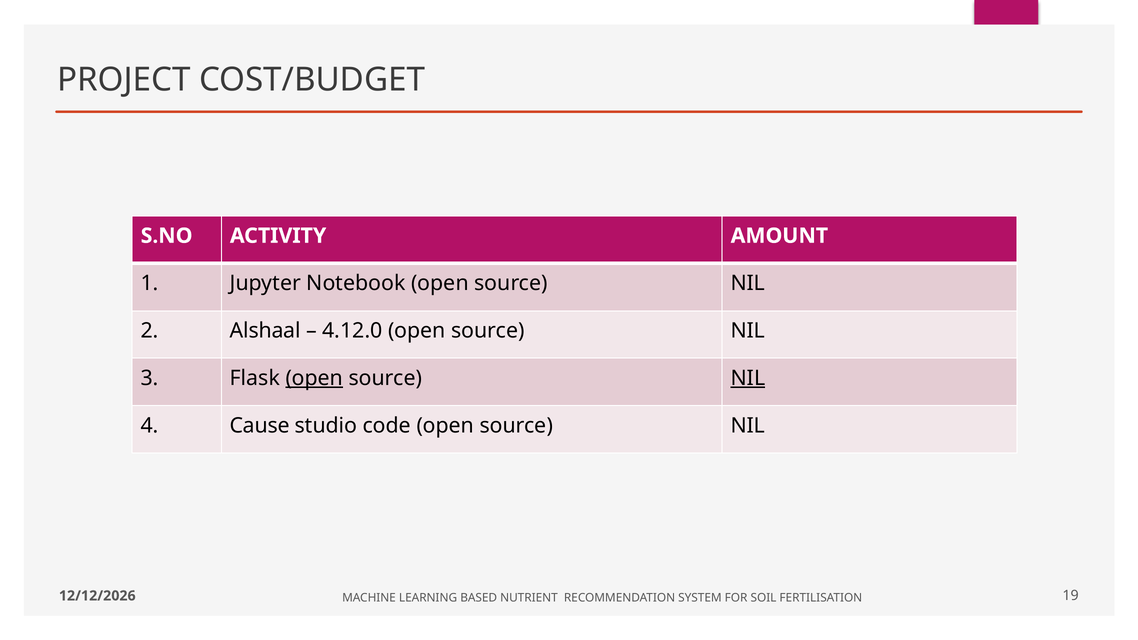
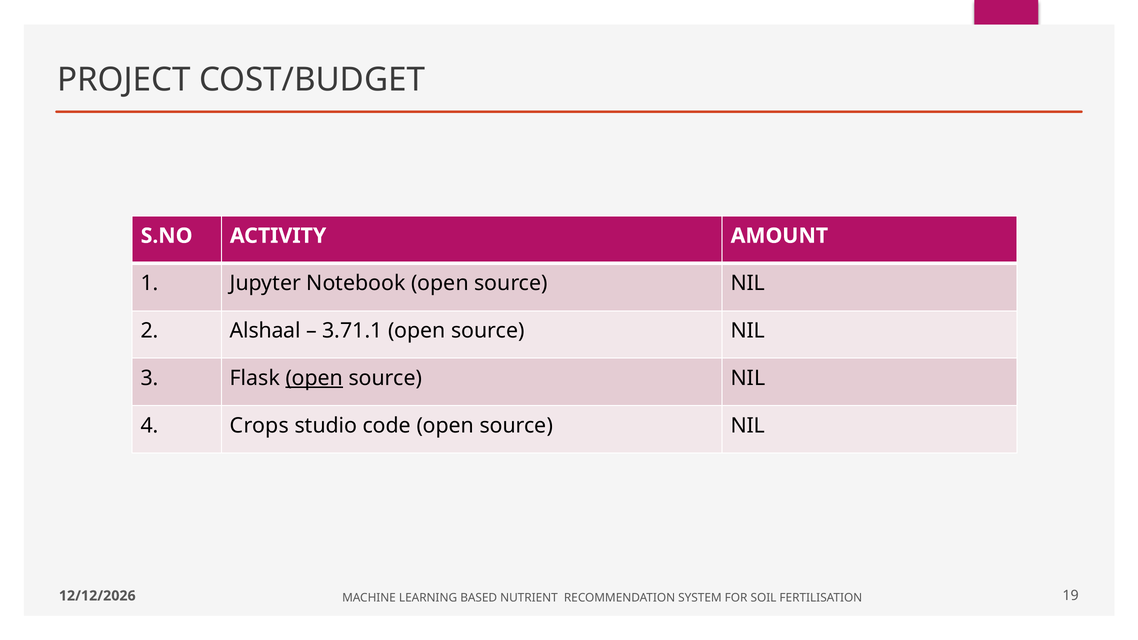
4.12.0: 4.12.0 -> 3.71.1 (352, 331)
NIL underline: present -> none (748, 378)
Cause: Cause -> Crops (259, 426)
